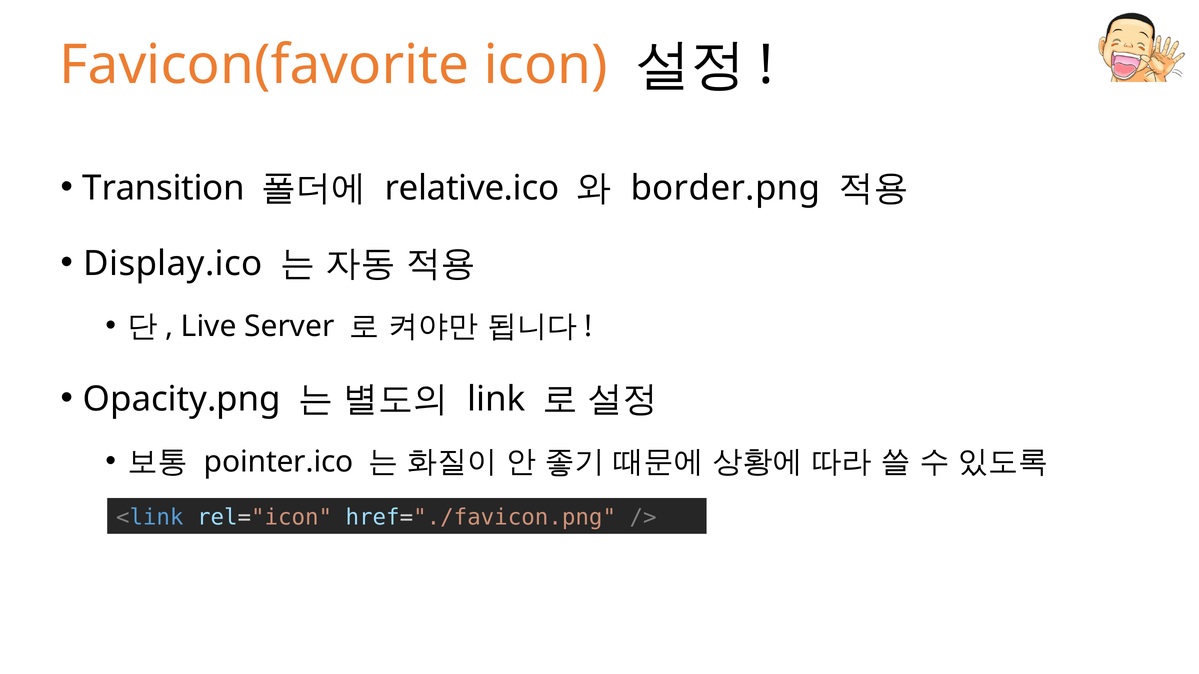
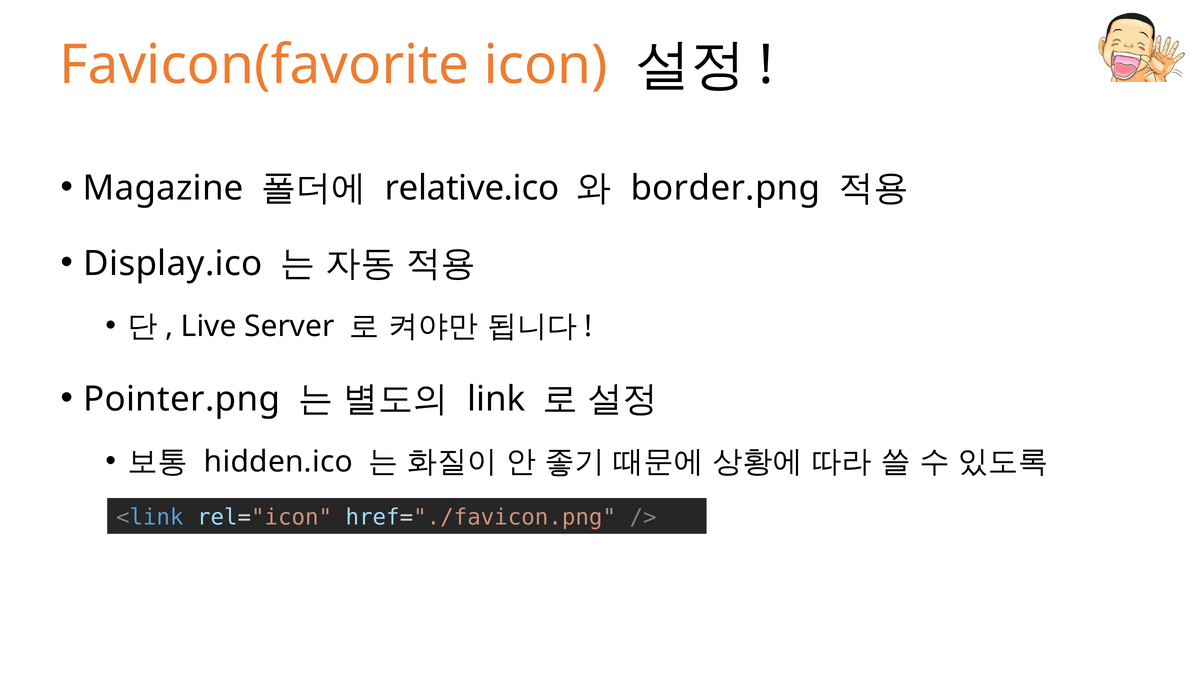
Transition: Transition -> Magazine (163, 188)
Opacity.png: Opacity.png -> Pointer.png (182, 399)
pointer.ico: pointer.ico -> hidden.ico (278, 462)
